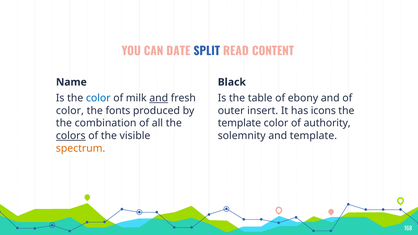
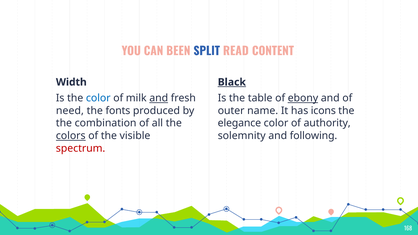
DATE: DATE -> BEEN (178, 51)
Name: Name -> Width (71, 82)
Black underline: none -> present (232, 82)
ebony underline: none -> present (303, 98)
color: color -> need (70, 111)
insert: insert -> name (263, 111)
template: template -> elegance (239, 123)
and template: template -> following (314, 136)
spectrum colour: orange -> red (81, 148)
